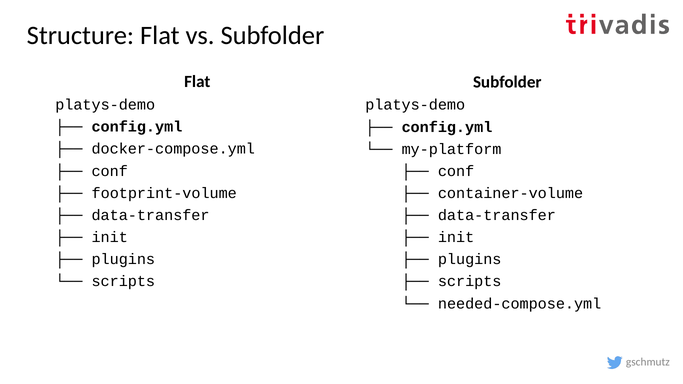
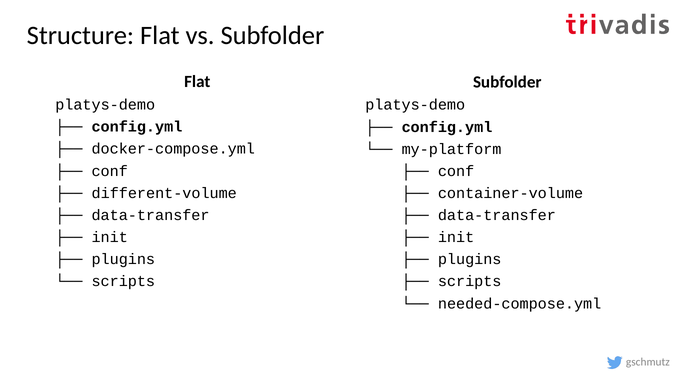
footprint-volume: footprint-volume -> different-volume (164, 193)
